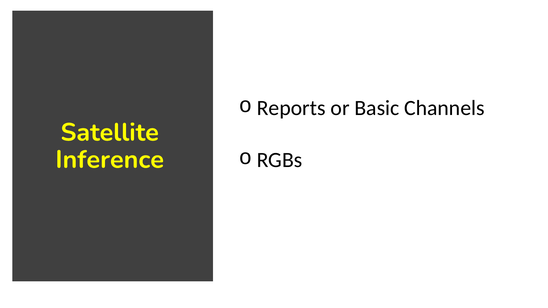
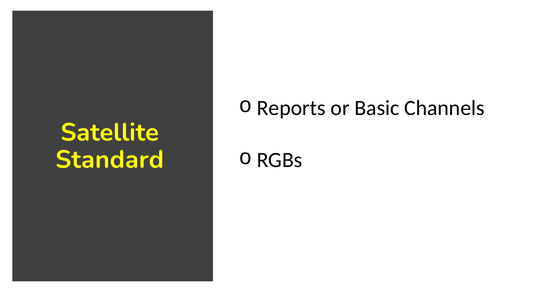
Inference: Inference -> Standard (110, 160)
